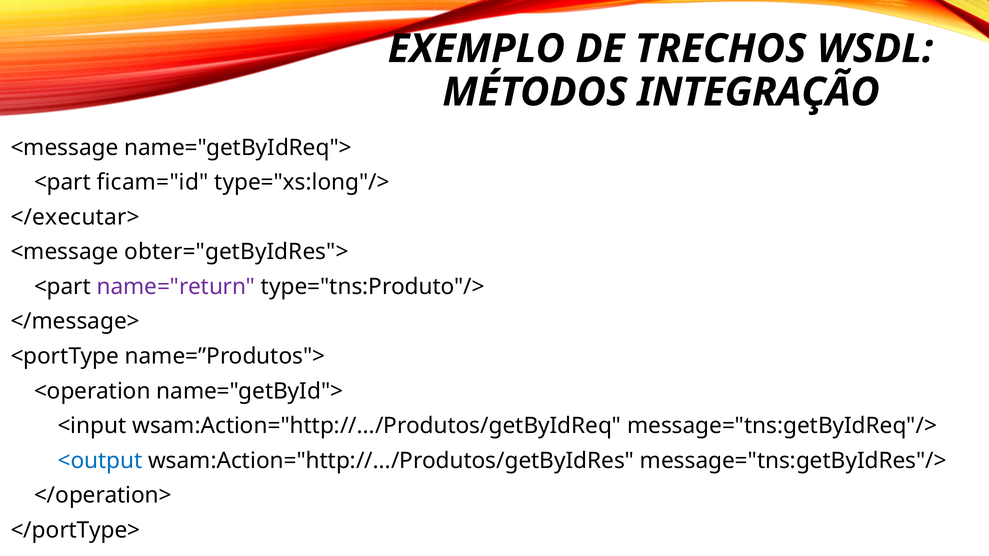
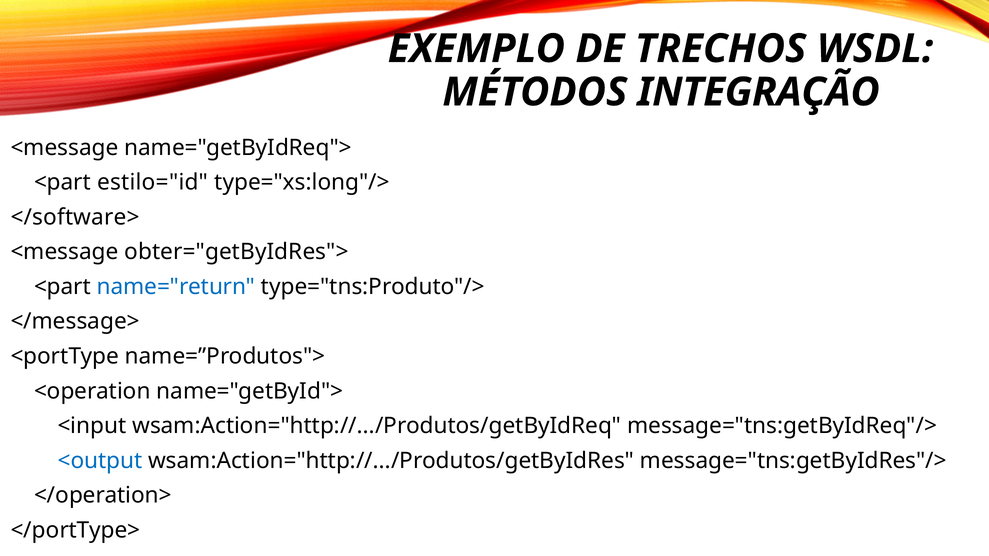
ficam="id: ficam="id -> estilo="id (153, 183)
</executar>: </executar> -> </software> (75, 217)
name="return colour: purple -> blue (176, 287)
